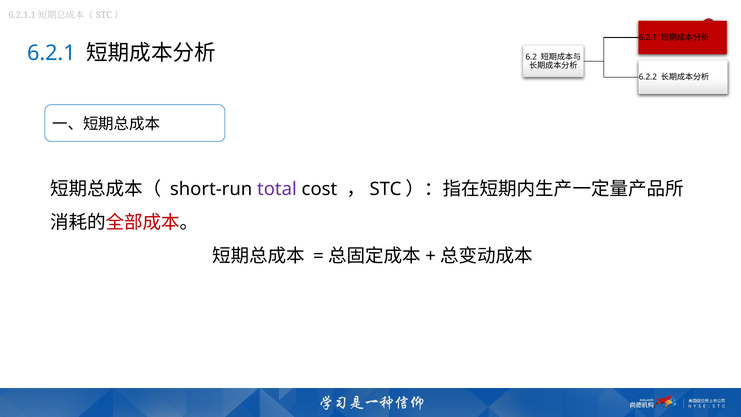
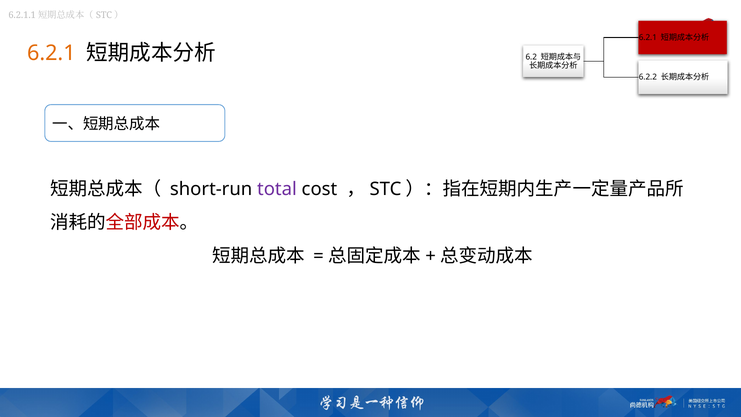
6.2.1 colour: blue -> orange (51, 53)
